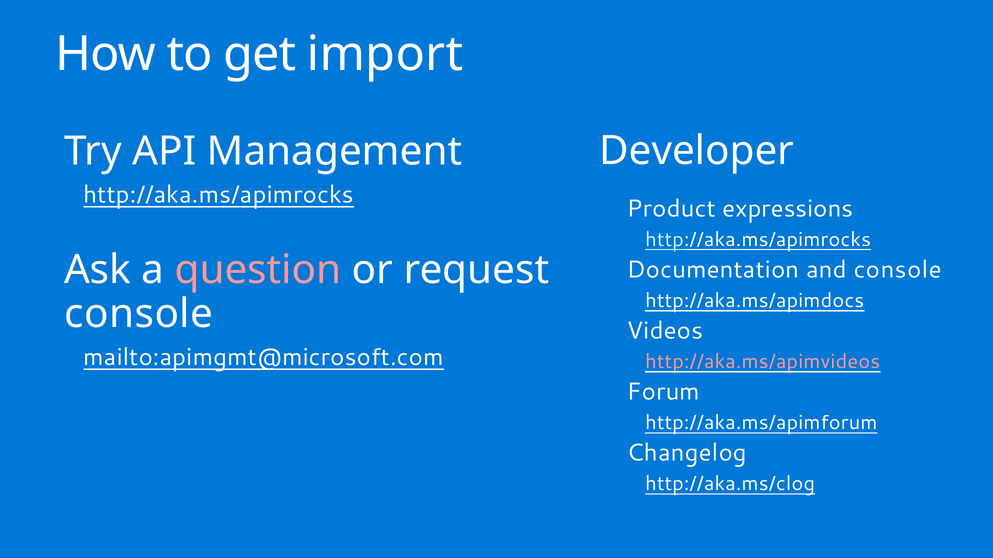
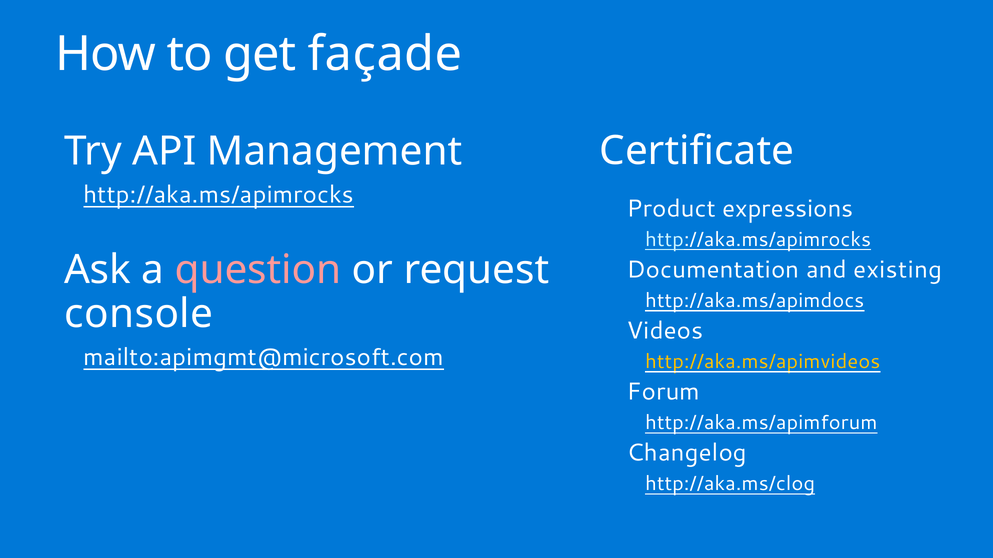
import: import -> façade (385, 54)
Developer: Developer -> Certificate (697, 151)
and console: console -> existing (898, 270)
http://aka.ms/apimvideos colour: pink -> yellow (763, 362)
